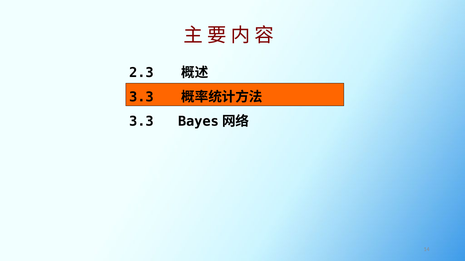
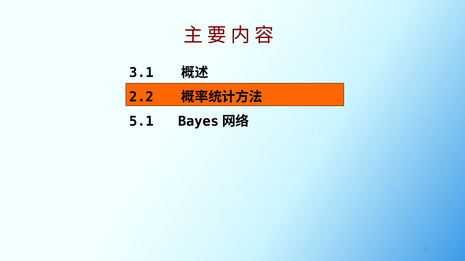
2.3: 2.3 -> 3.1 (141, 73)
3.3: 3.3 -> 2.2 (141, 97)
3.3: 3.3 -> 5.1 (141, 121)
